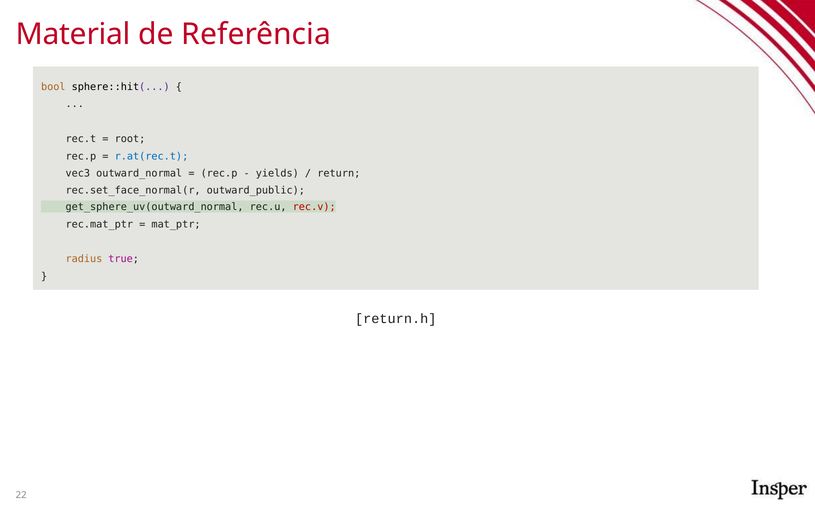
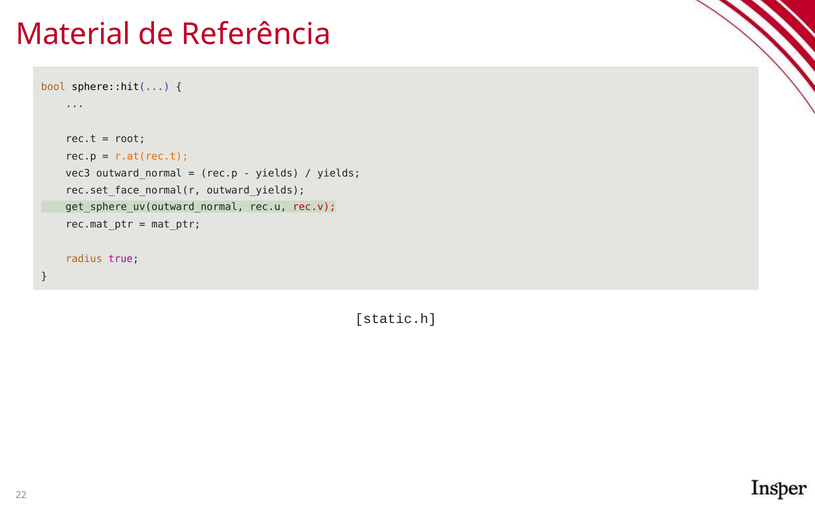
r.at(rec.t colour: blue -> orange (151, 156)
return: return -> yields (339, 174)
outward_public: outward_public -> outward_yields (256, 190)
return.h: return.h -> static.h (396, 319)
